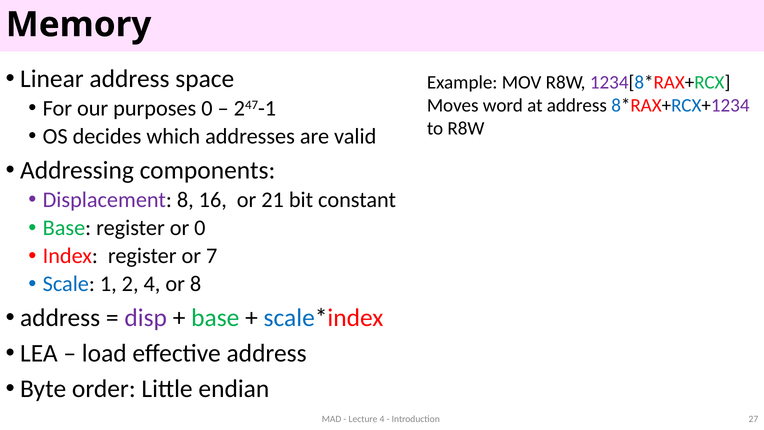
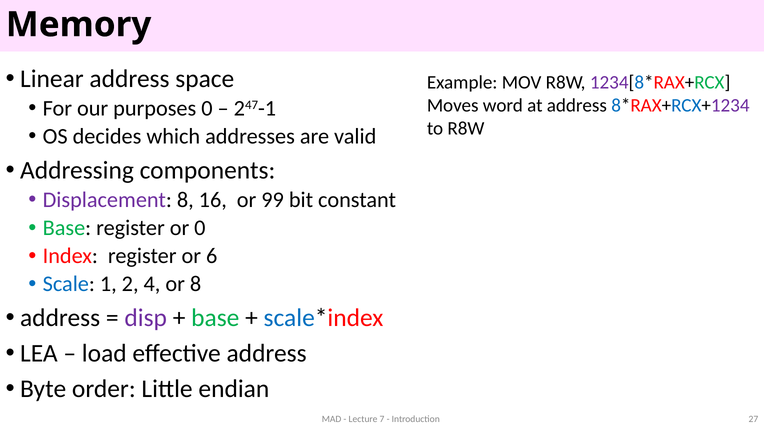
21: 21 -> 99 (273, 200)
7: 7 -> 6 (212, 256)
Lecture 4: 4 -> 7 (382, 419)
